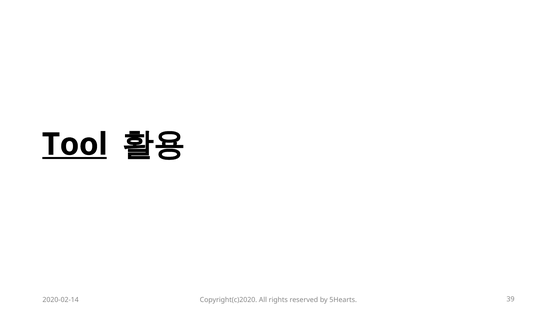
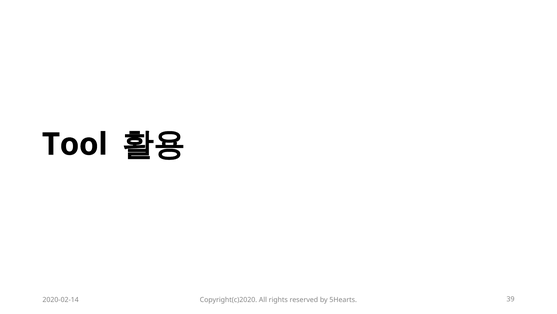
Tool underline: present -> none (75, 144)
